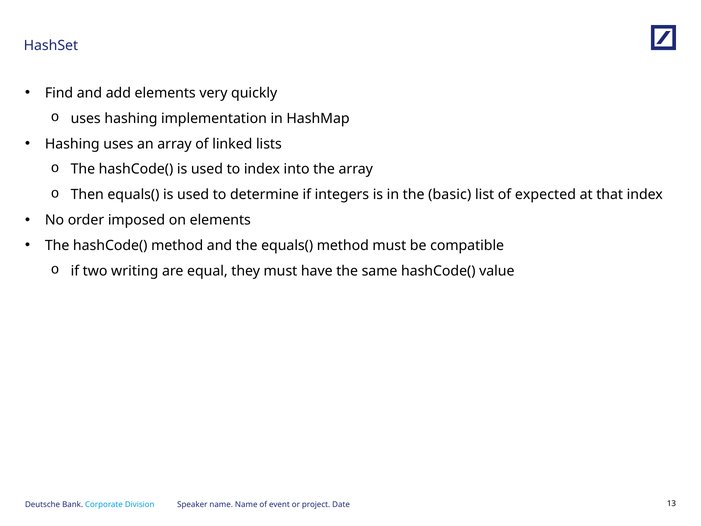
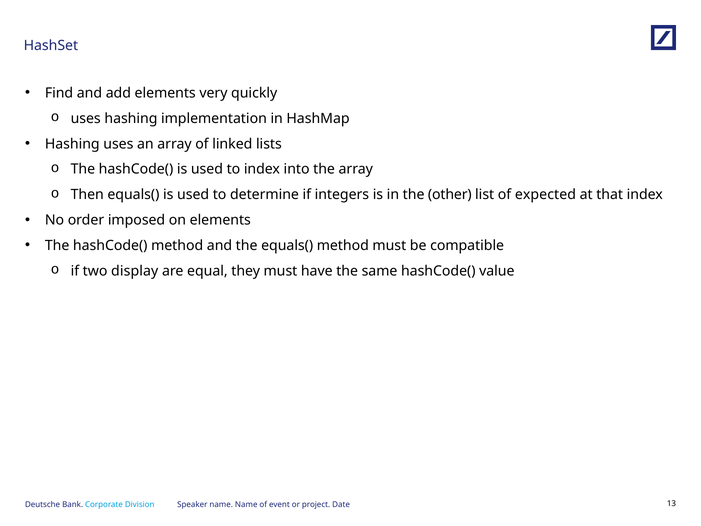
basic: basic -> other (450, 195)
writing: writing -> display (135, 271)
